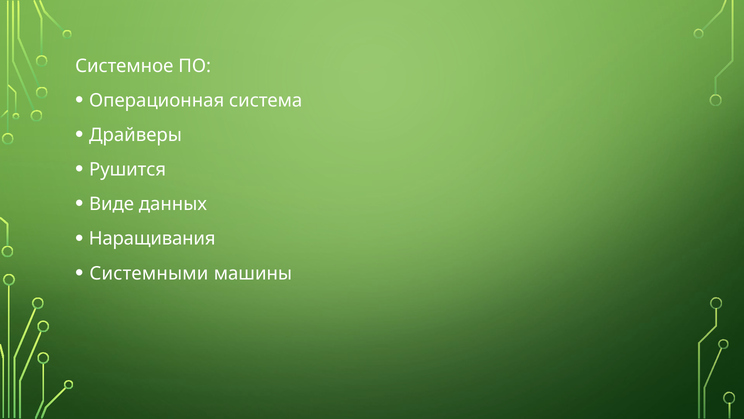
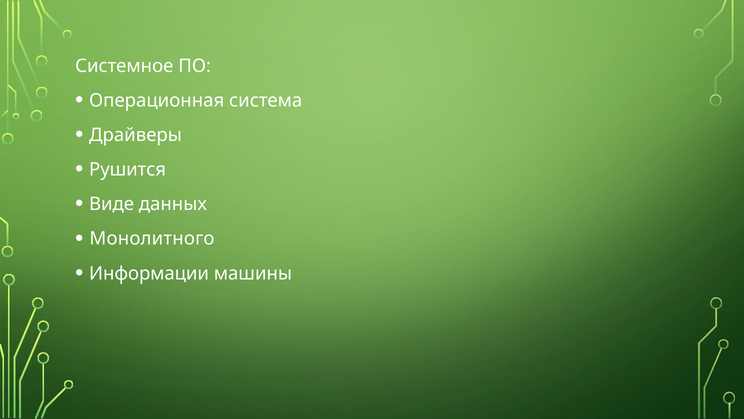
Наращивания: Наращивания -> Монолитного (152, 239)
Системными: Системными -> Информации (149, 273)
